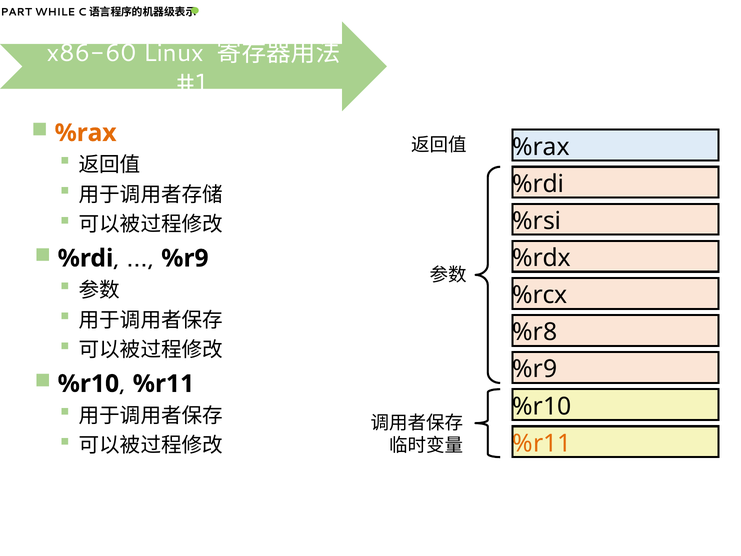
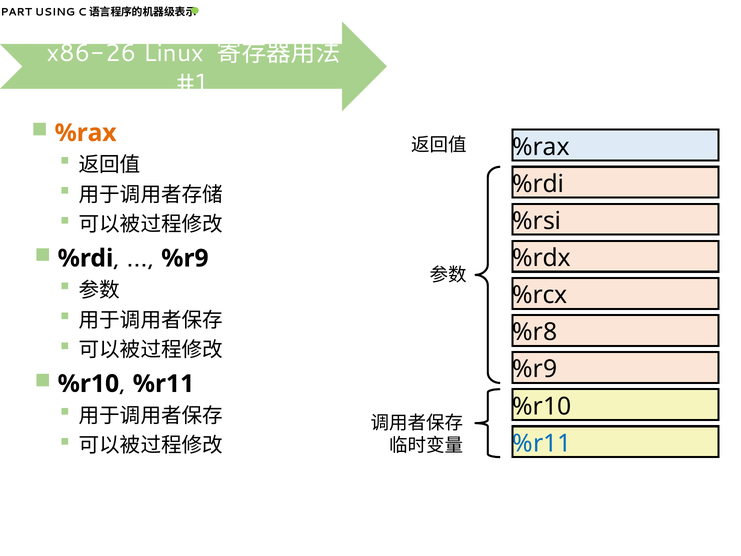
WHILE: WHILE -> USING (55, 12)
x86-60: x86-60 -> x86-26 (91, 53)
%r11 colour: orange -> blue (542, 443)
